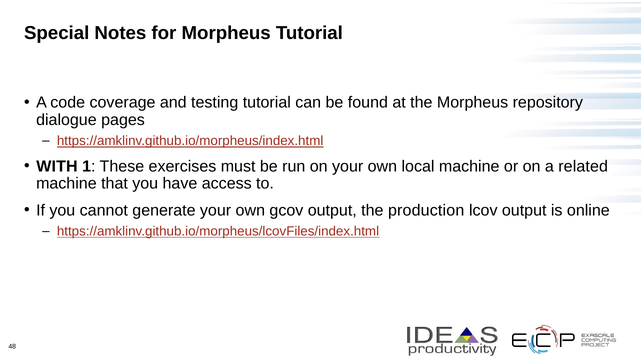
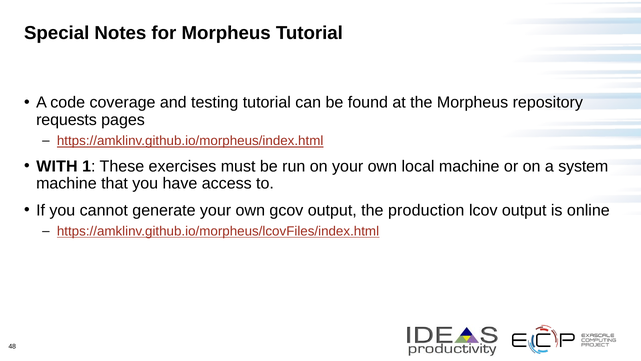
dialogue: dialogue -> requests (66, 120)
related: related -> system (583, 166)
